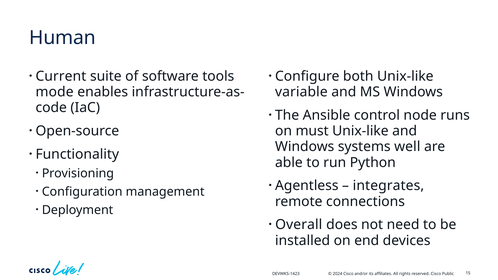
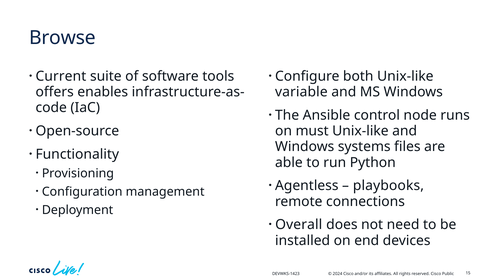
Human: Human -> Browse (63, 38)
mode: mode -> offers (55, 92)
well: well -> files (407, 147)
integrates: integrates -> playbooks (388, 186)
